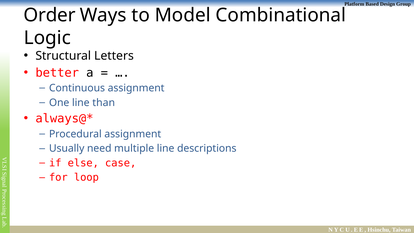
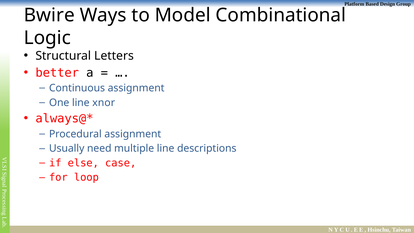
Order: Order -> Bwire (49, 15)
than: than -> xnor (104, 103)
